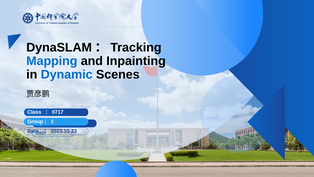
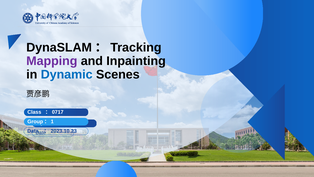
Mapping colour: blue -> purple (52, 61)
